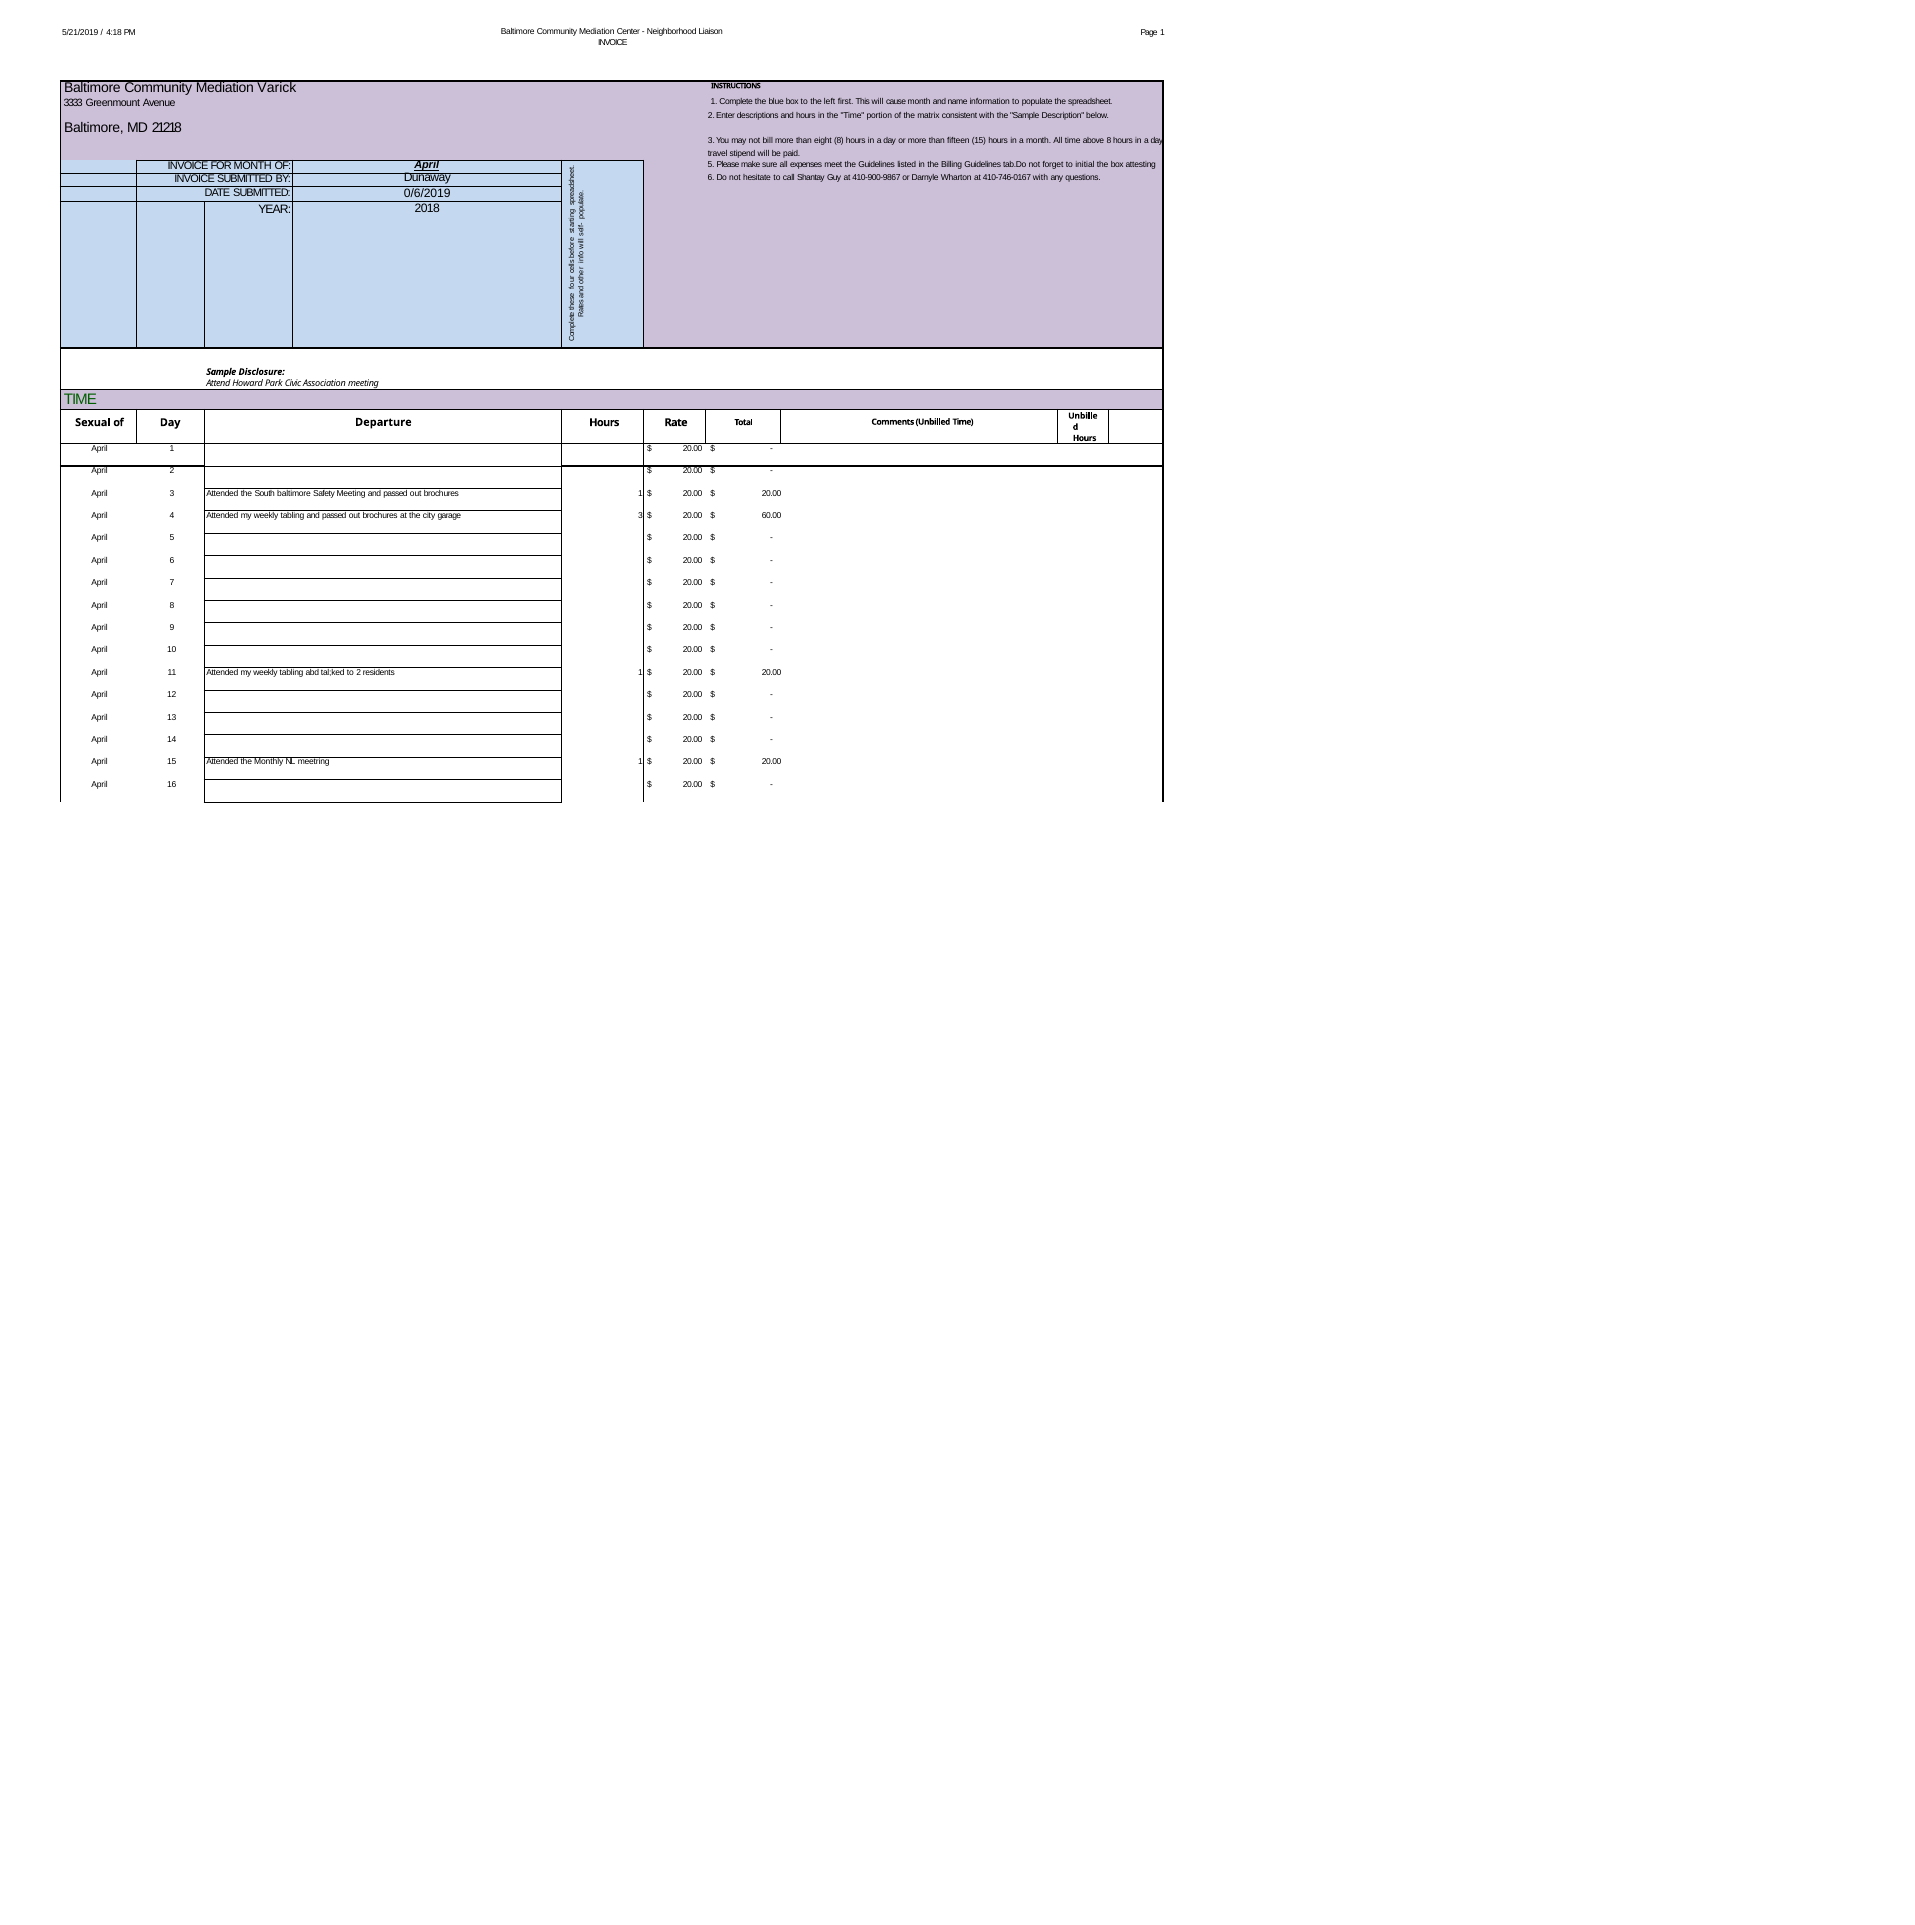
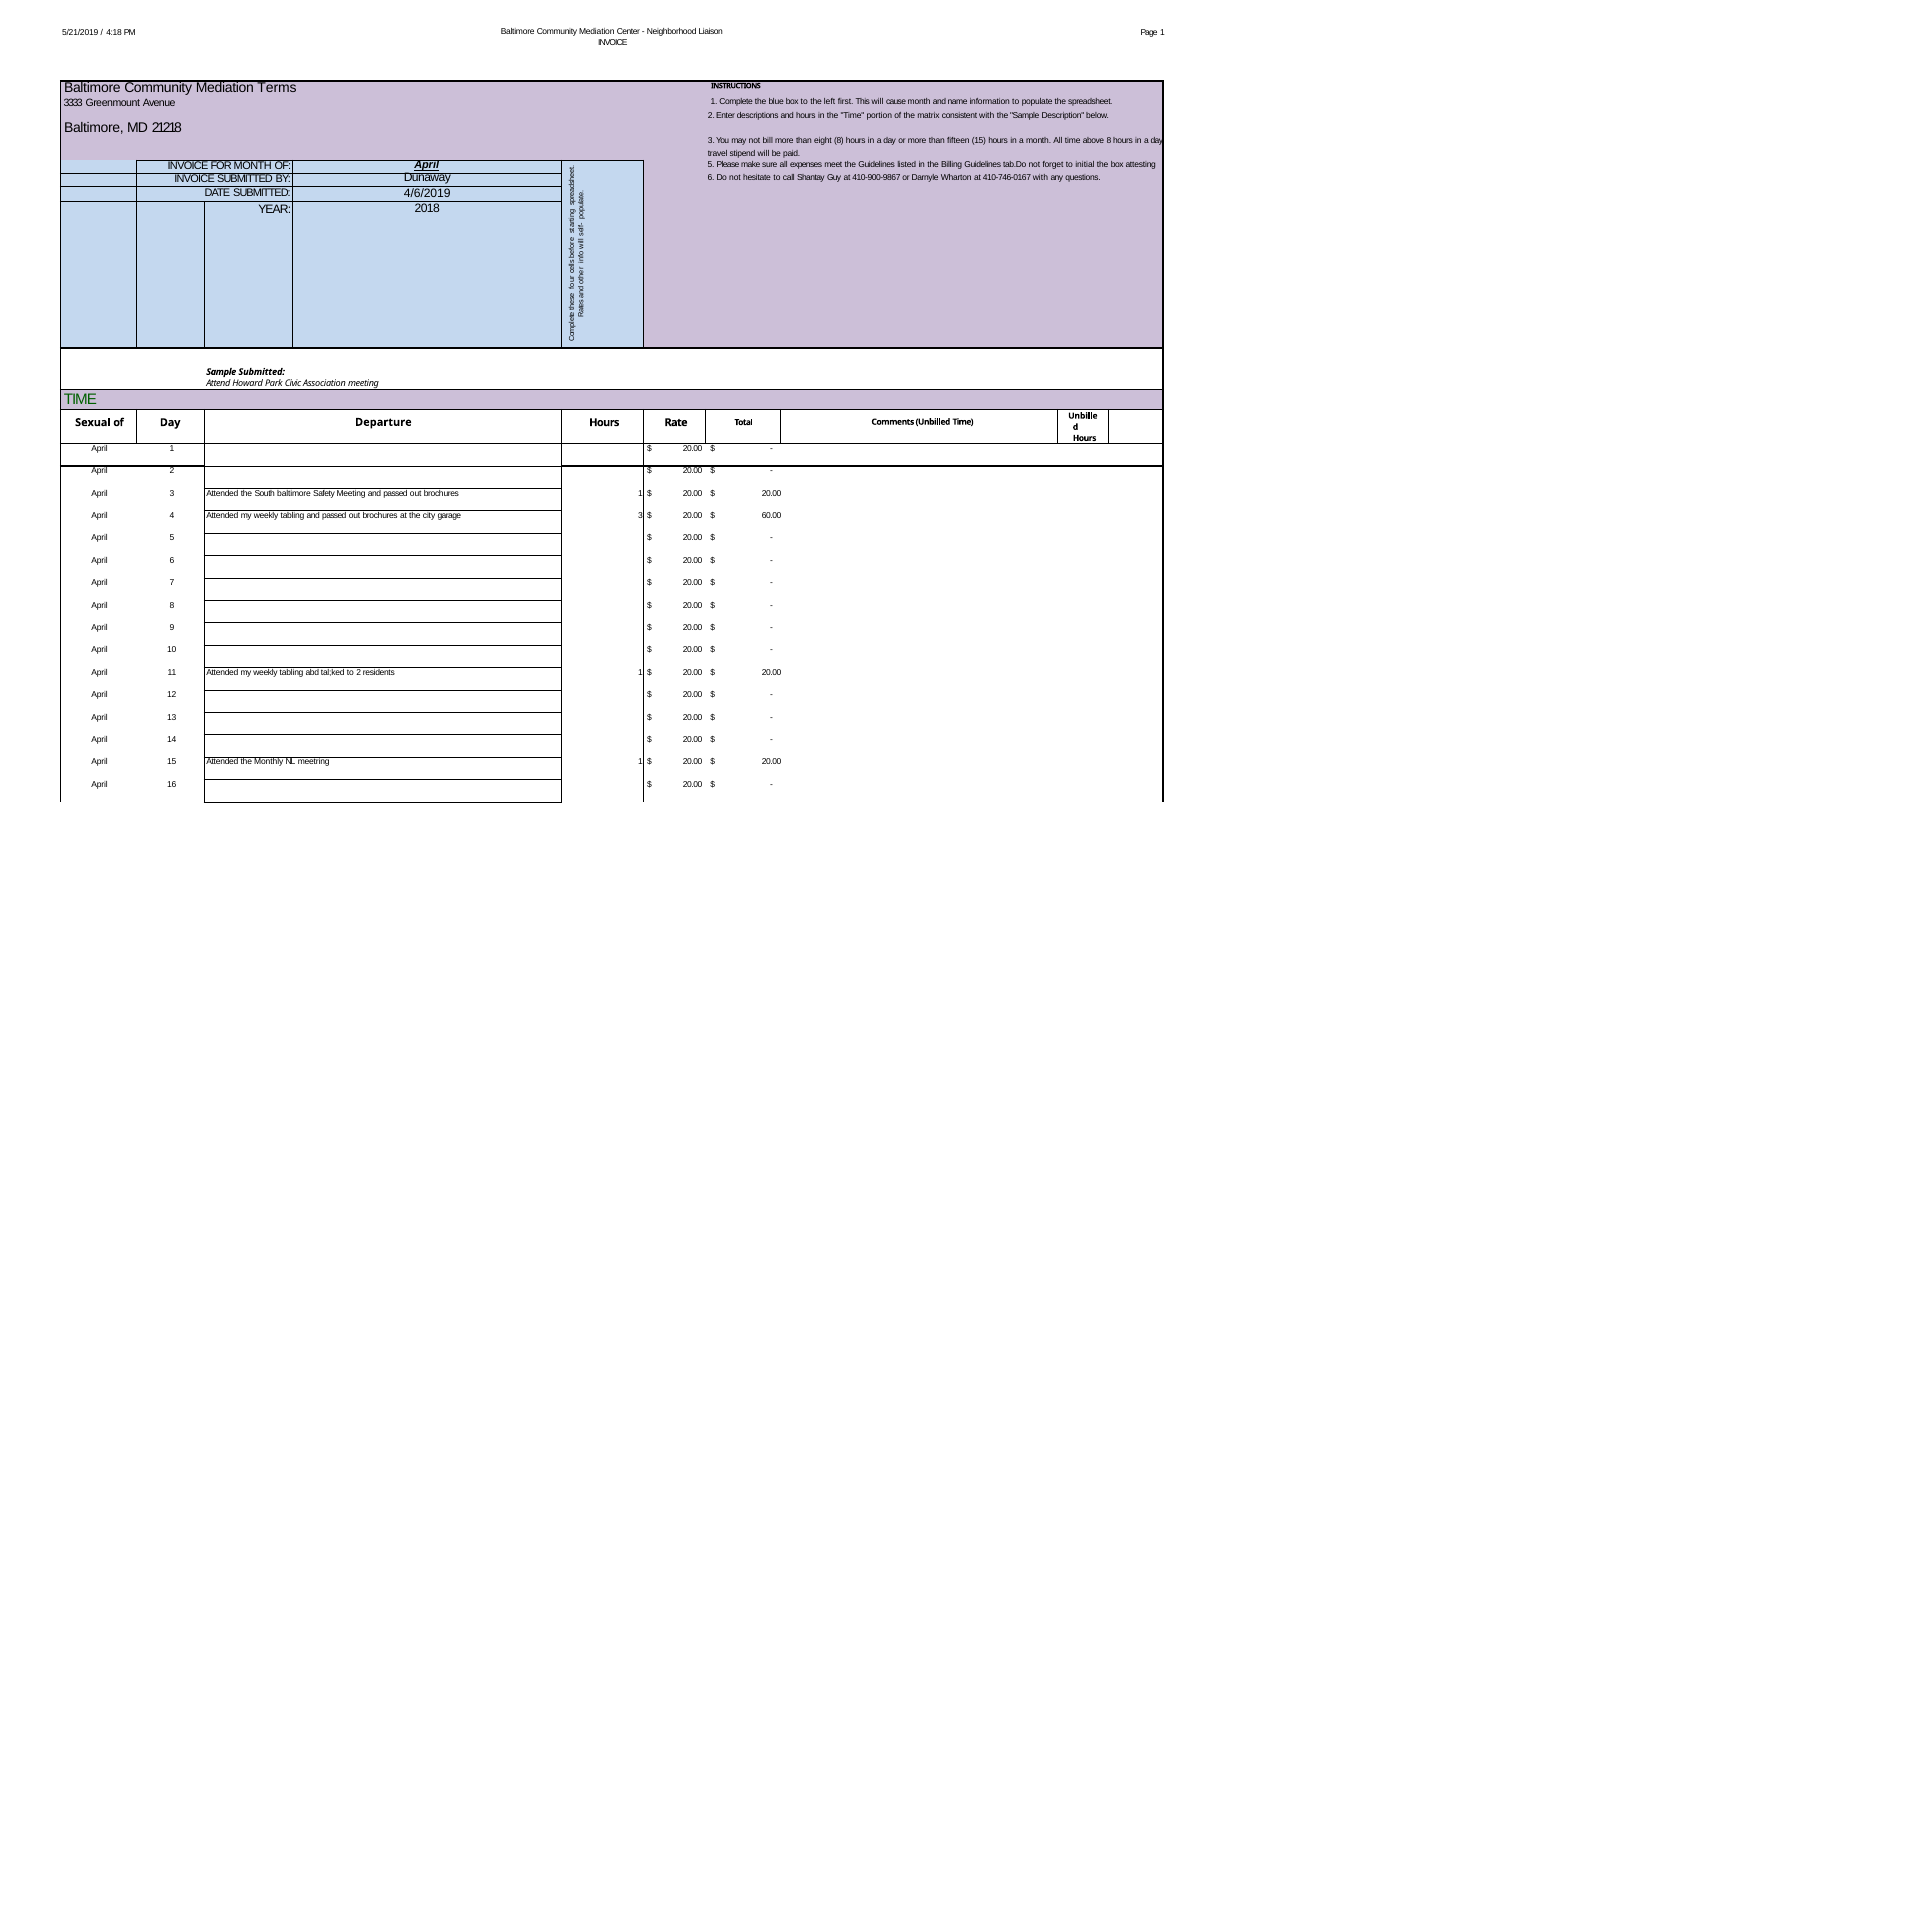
Varick: Varick -> Terms (277, 88)
0/6/2019: 0/6/2019 -> 4/6/2019 (427, 193)
Sample Disclosure: Disclosure -> Submitted (262, 372)
